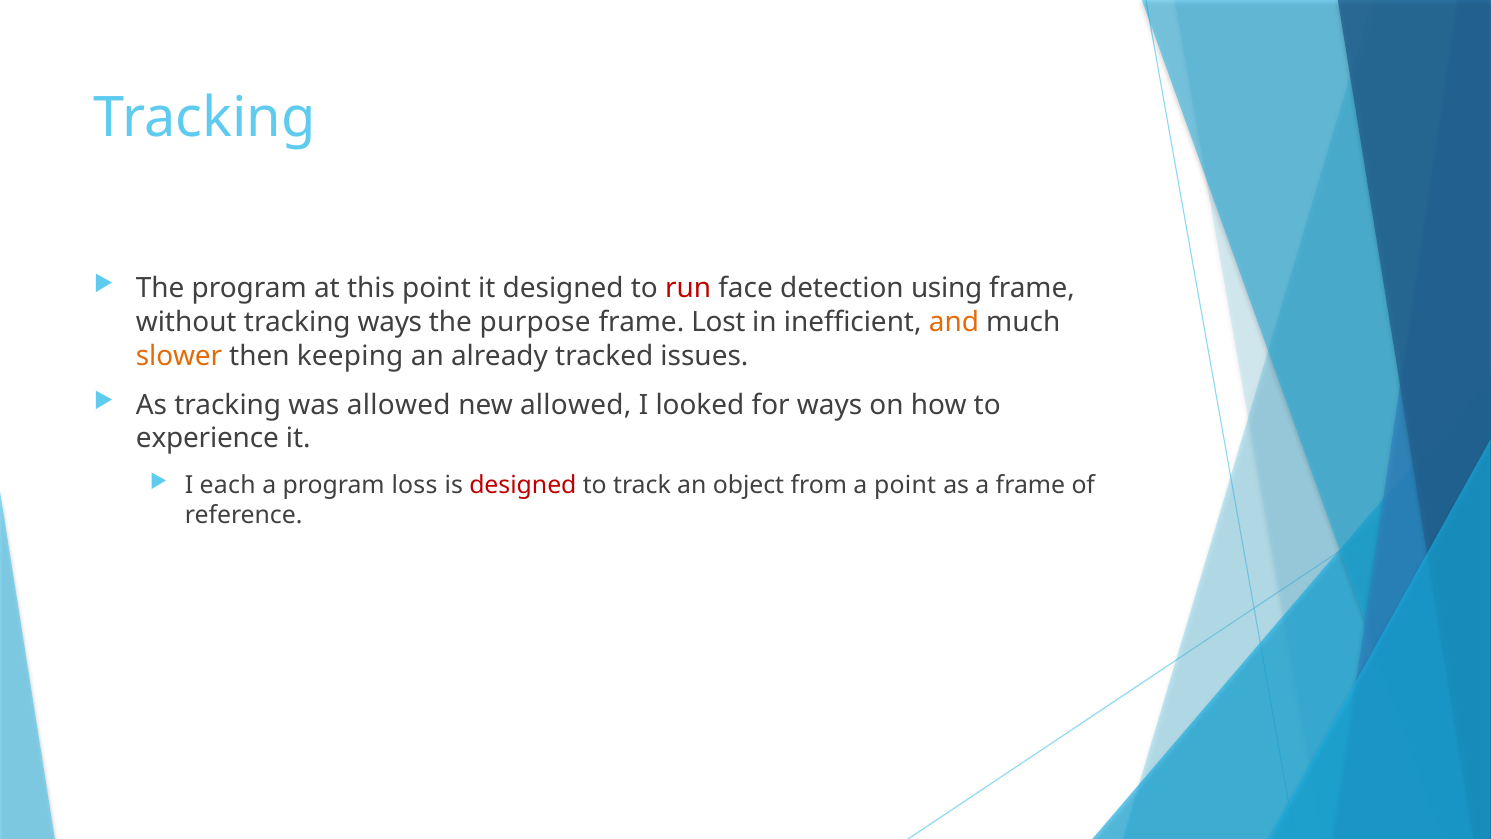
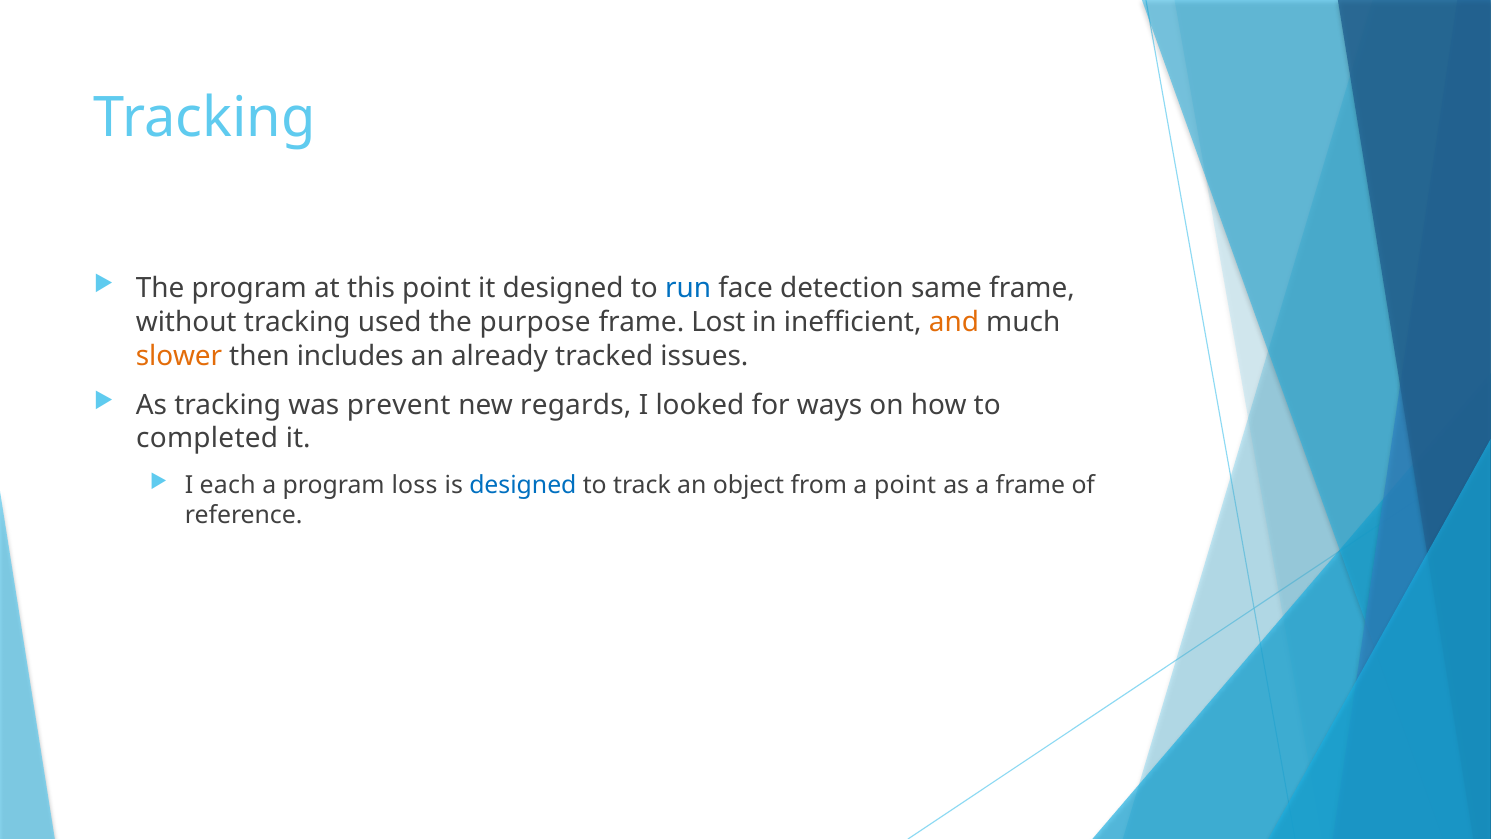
run colour: red -> blue (688, 289)
using: using -> same (946, 289)
tracking ways: ways -> used (390, 322)
keeping: keeping -> includes (350, 356)
was allowed: allowed -> prevent (399, 405)
new allowed: allowed -> regards (576, 405)
experience: experience -> completed (207, 438)
designed colour: red -> blue (523, 485)
